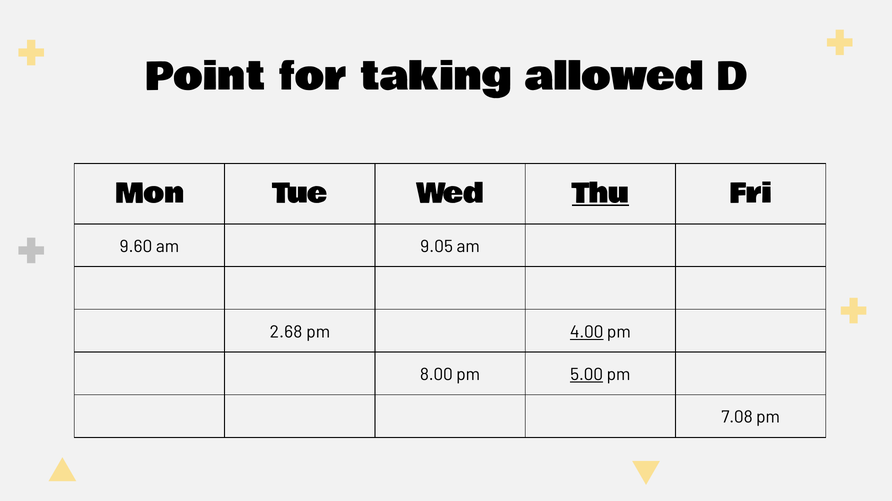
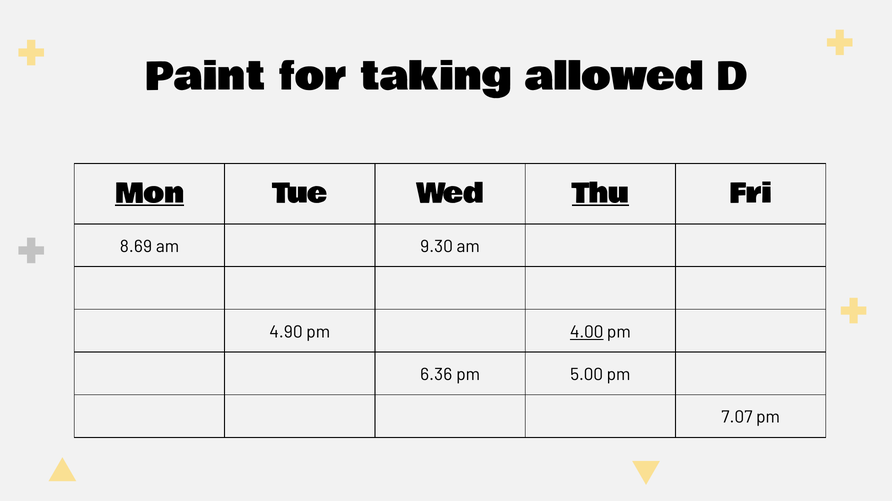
Point: Point -> Paint (205, 77)
Mon underline: none -> present (149, 194)
9.60: 9.60 -> 8.69 (136, 247)
9.05: 9.05 -> 9.30 (437, 247)
2.68: 2.68 -> 4.90 (286, 332)
8.00: 8.00 -> 6.36 (436, 375)
5.00 underline: present -> none (587, 375)
7.08: 7.08 -> 7.07 (737, 418)
